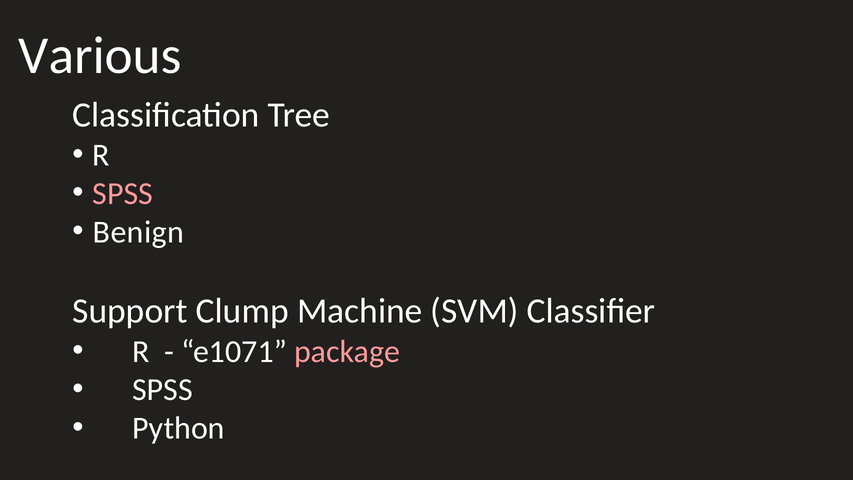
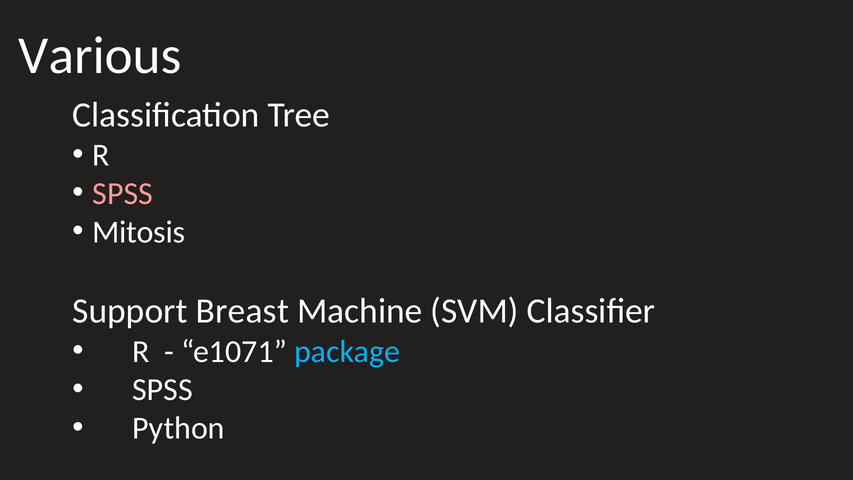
Benign: Benign -> Mitosis (139, 232)
Clump: Clump -> Breast (242, 311)
package colour: pink -> light blue (347, 351)
